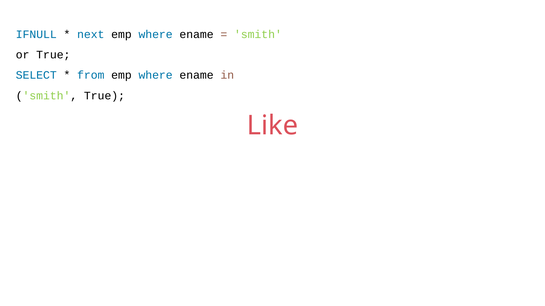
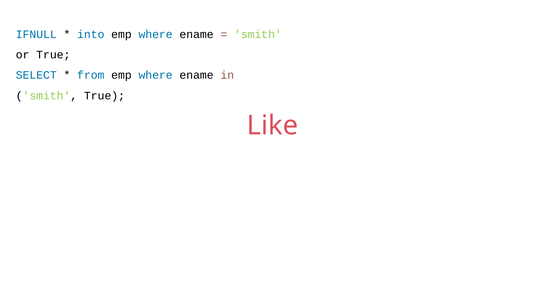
next: next -> into (91, 35)
